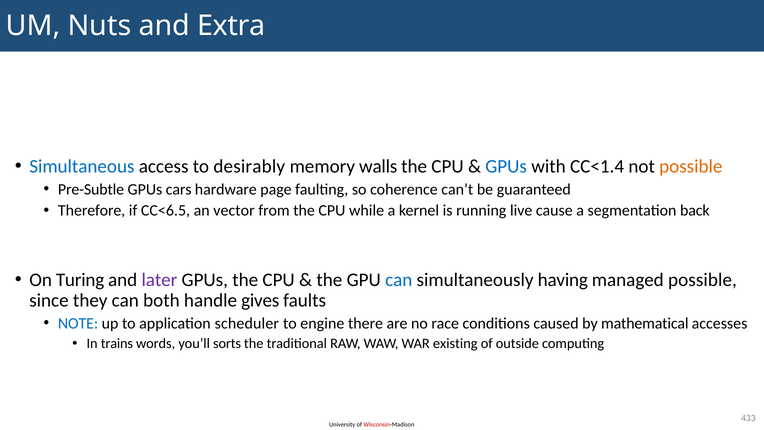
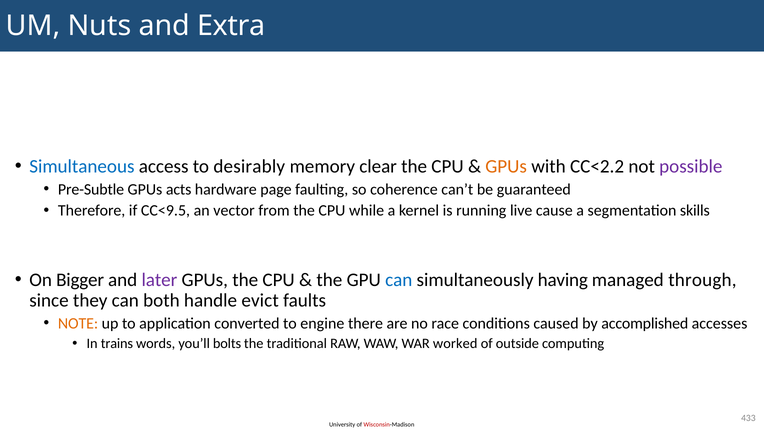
walls: walls -> clear (378, 166)
GPUs colour: blue -> orange (506, 166)
CC<1.4: CC<1.4 -> CC<2.2 (597, 166)
possible colour: orange -> purple (691, 166)
cars: cars -> acts (179, 189)
CC<6.5: CC<6.5 -> CC<9.5 (166, 210)
back: back -> skills (695, 210)
Turing: Turing -> Bigger (80, 280)
managed possible: possible -> through (702, 280)
gives: gives -> evict (260, 300)
NOTE colour: blue -> orange (78, 323)
scheduler: scheduler -> converted (247, 323)
mathematical: mathematical -> accomplished (645, 323)
sorts: sorts -> bolts (227, 343)
existing: existing -> worked (455, 343)
